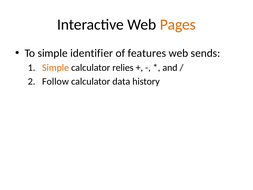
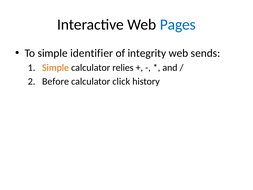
Pages colour: orange -> blue (178, 24)
features: features -> integrity (147, 53)
Follow: Follow -> Before (56, 81)
data: data -> click (121, 81)
